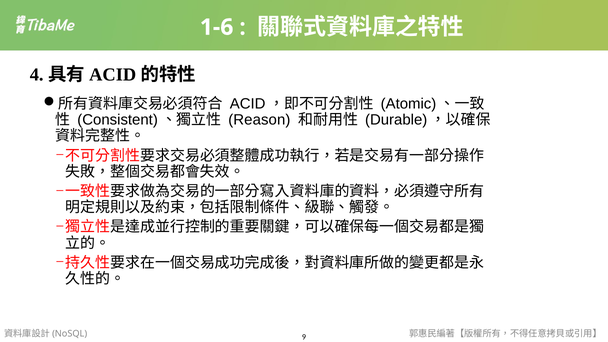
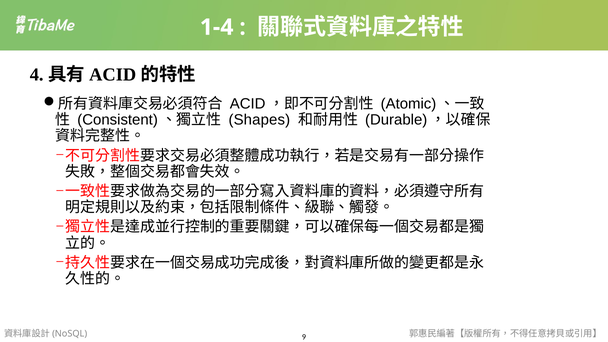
1-6: 1-6 -> 1-4 (217, 27)
Reason: Reason -> Shapes (259, 120)
